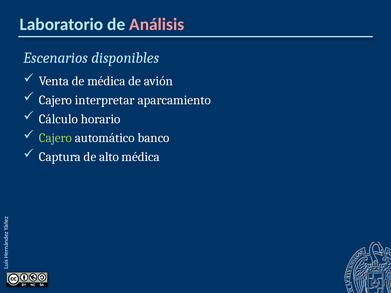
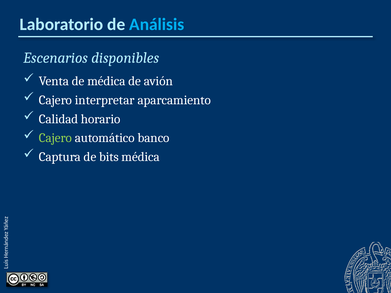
Análisis colour: pink -> light blue (157, 24)
Cálculo: Cálculo -> Calidad (58, 119)
alto: alto -> bits (109, 157)
